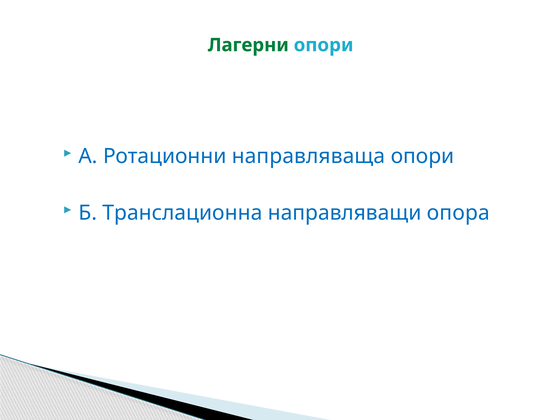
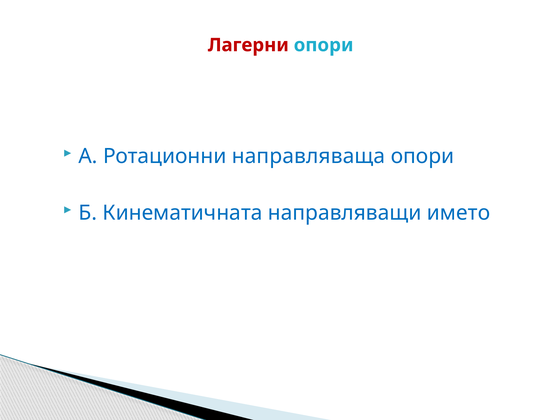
Лагерни colour: green -> red (248, 45)
Транслационна: Транслационна -> Кинематичната (183, 213)
опора: опора -> името (458, 213)
